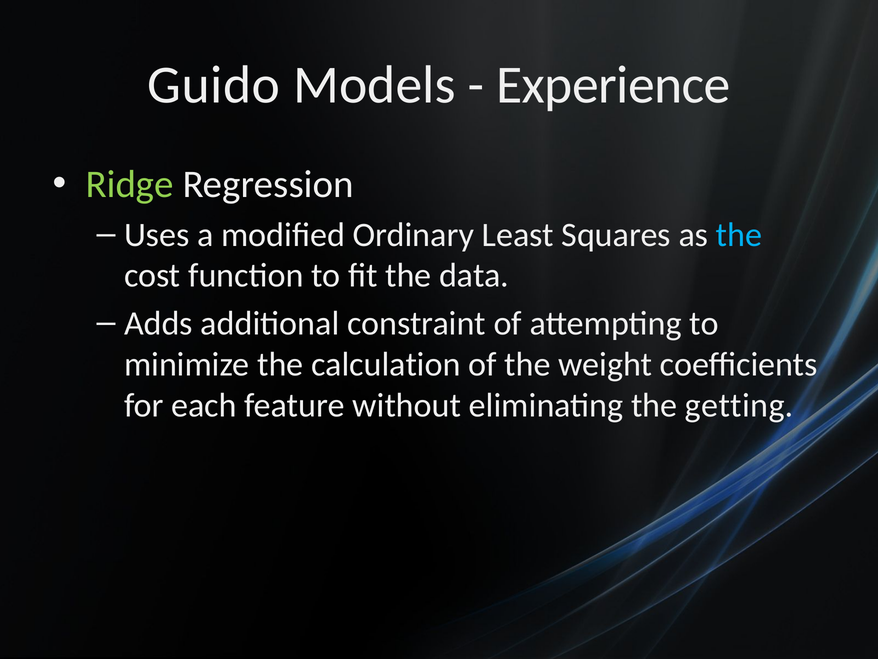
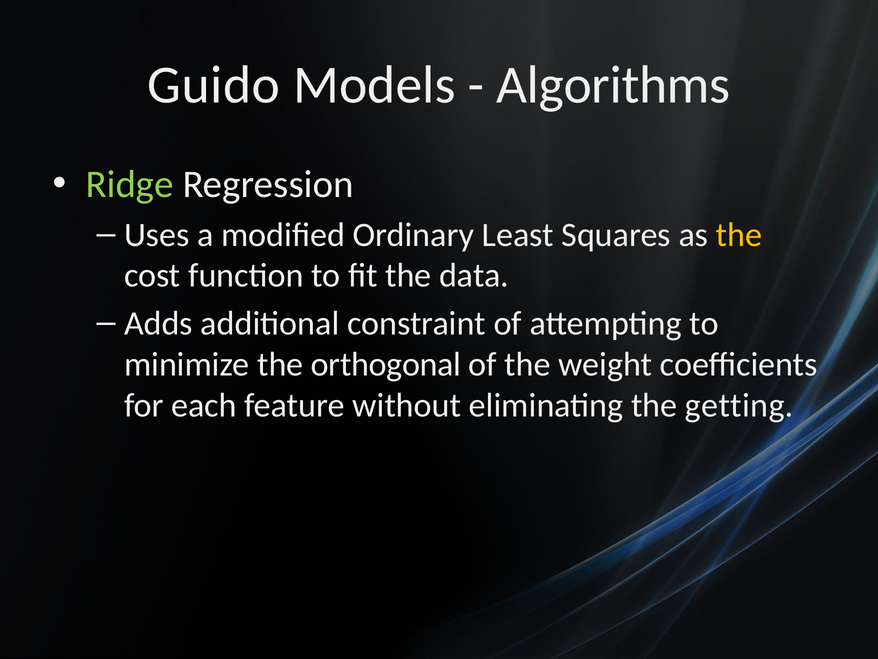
Experience: Experience -> Algorithms (613, 85)
the colour: light blue -> yellow (739, 235)
calculation: calculation -> orthogonal (386, 364)
